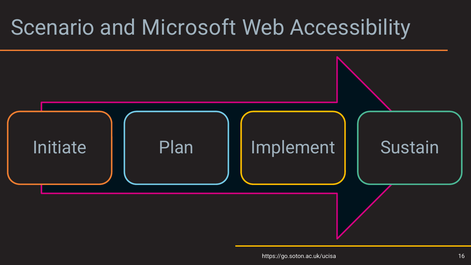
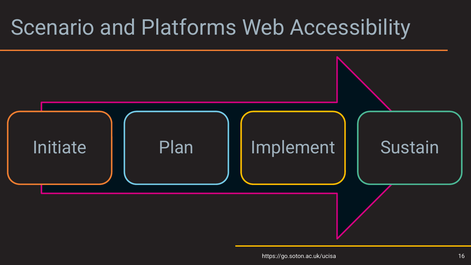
Microsoft: Microsoft -> Platforms (189, 28)
